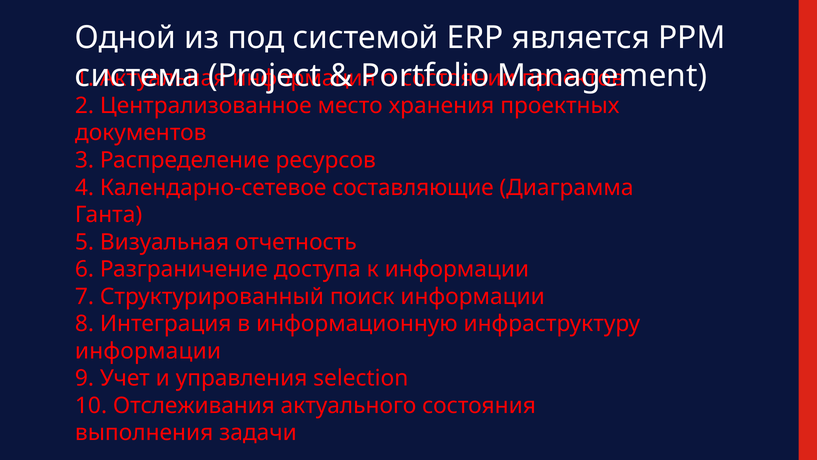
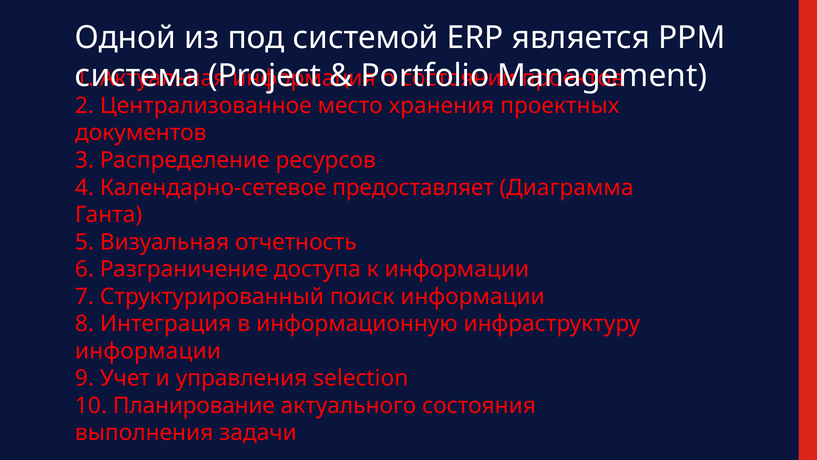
составляющие: составляющие -> предоставляет (413, 187)
Отслеживания: Отслеживания -> Планирование (194, 405)
